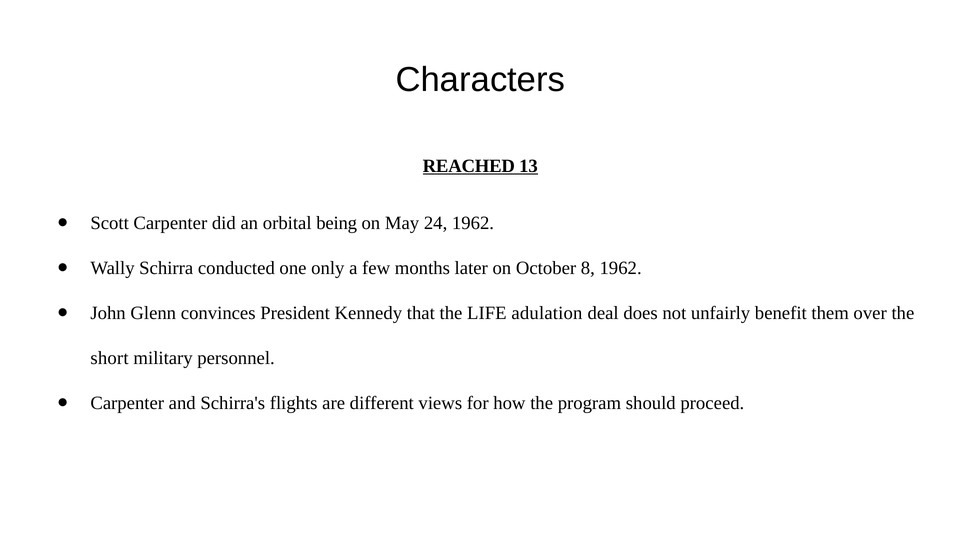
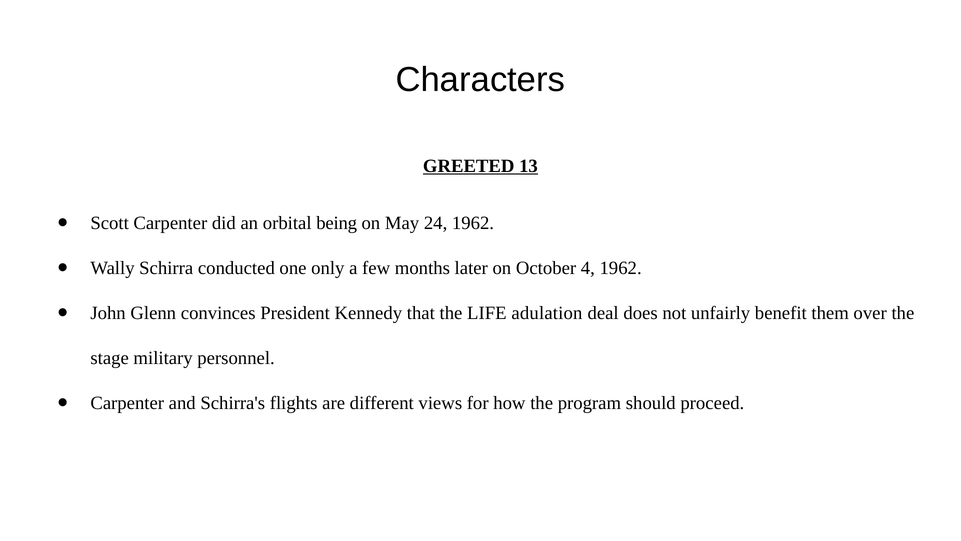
REACHED: REACHED -> GREETED (469, 166)
8: 8 -> 4 (588, 268)
short: short -> stage (110, 358)
